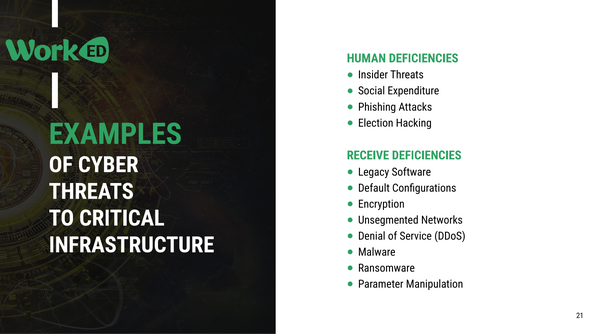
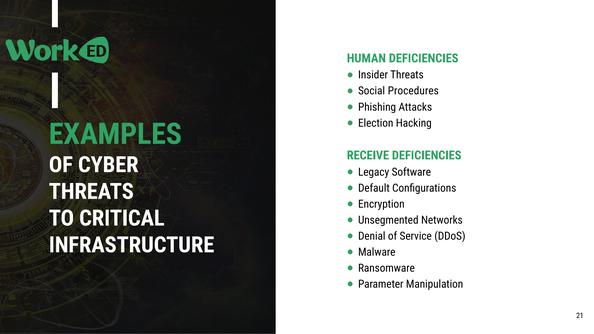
Expenditure: Expenditure -> Procedures (413, 91)
